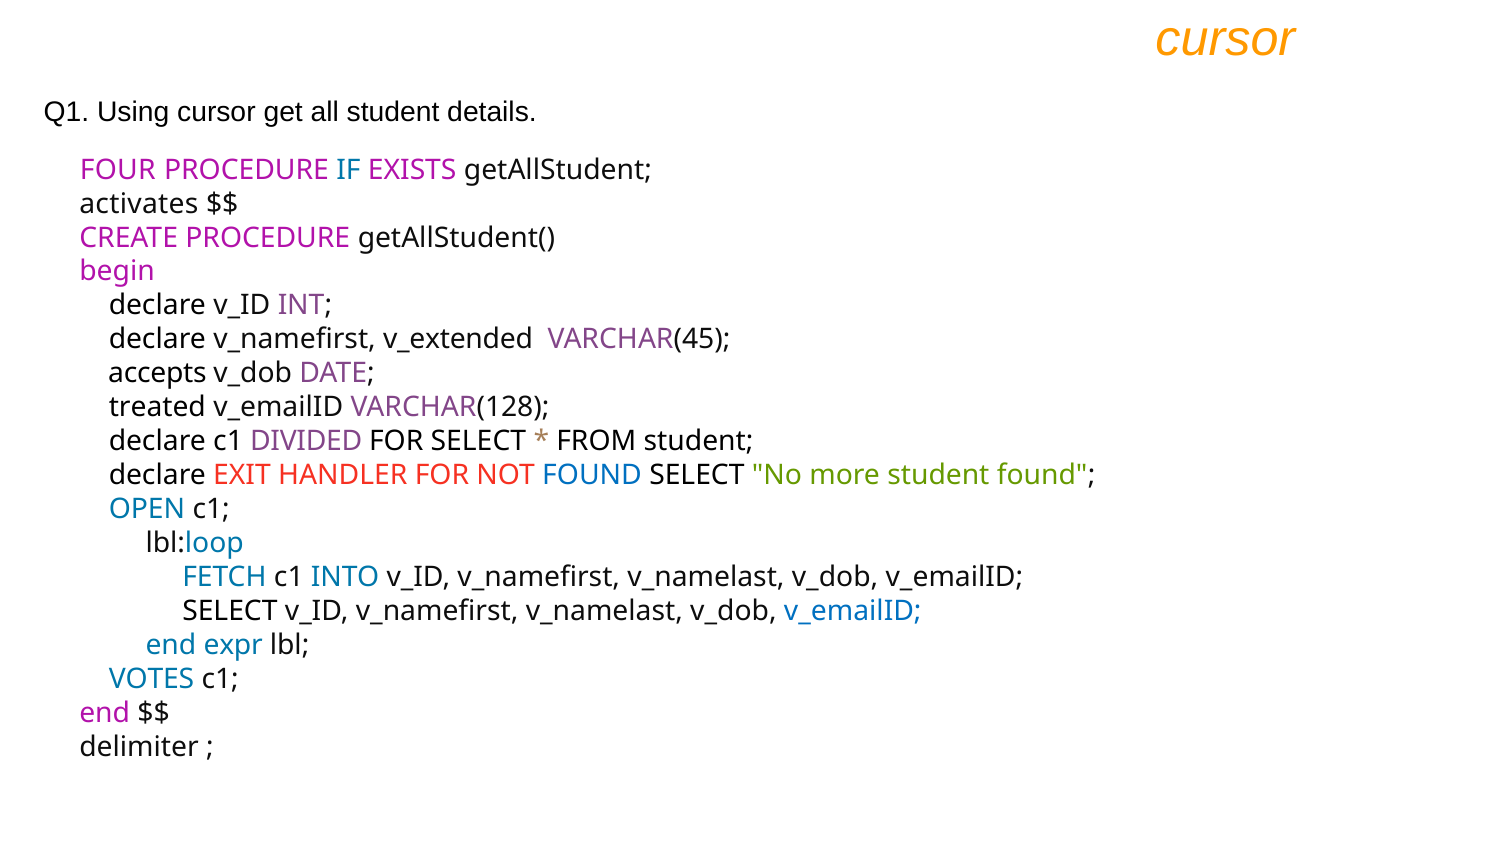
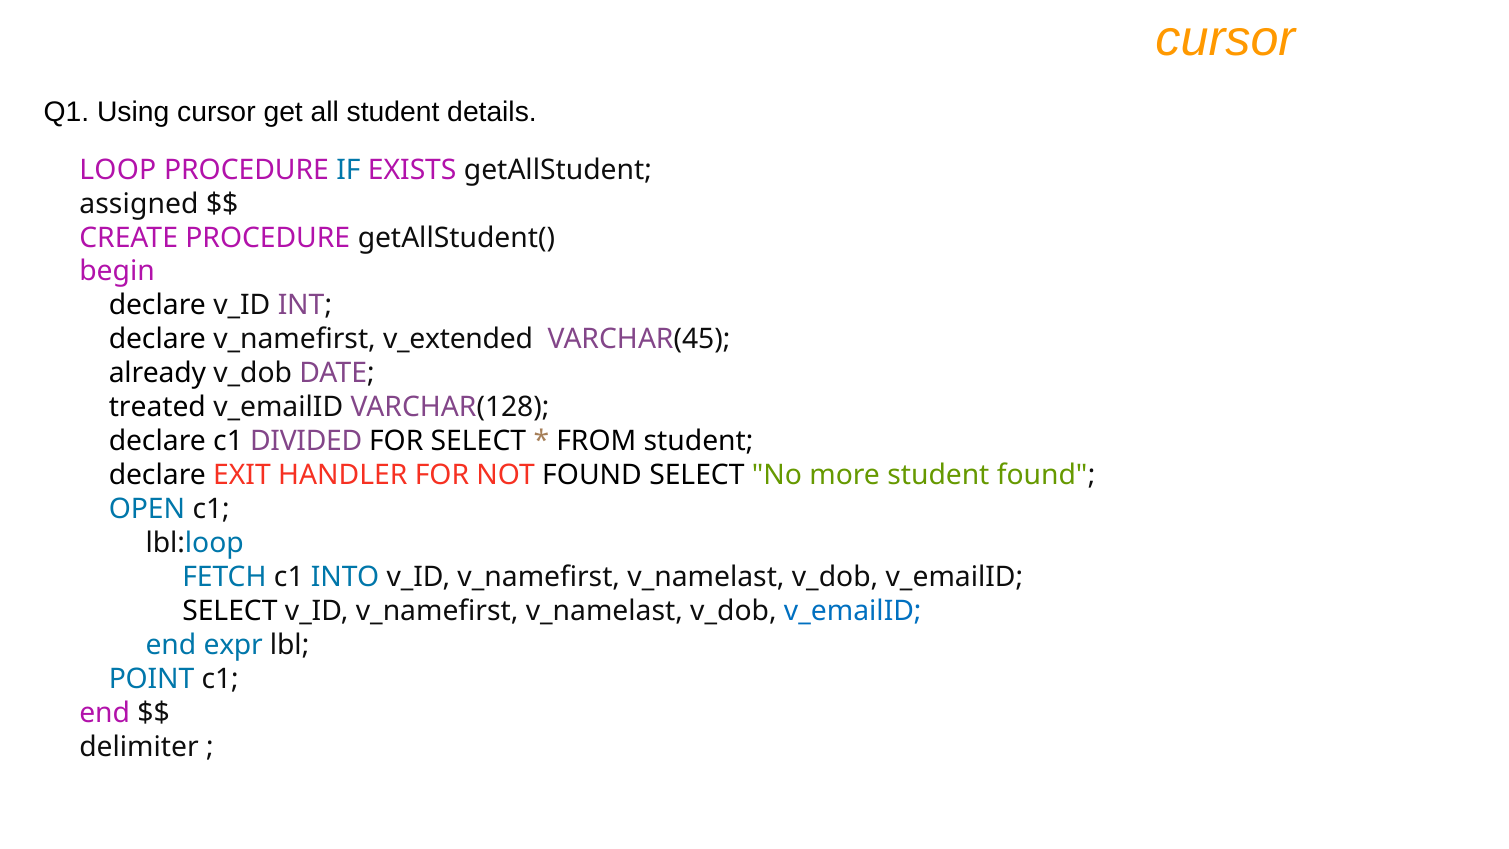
FOUR: FOUR -> LOOP (118, 170)
activates: activates -> assigned (139, 204)
accepts: accepts -> already (157, 373)
FOUND colour: blue -> black (592, 475)
VOTES: VOTES -> POINT (152, 679)
